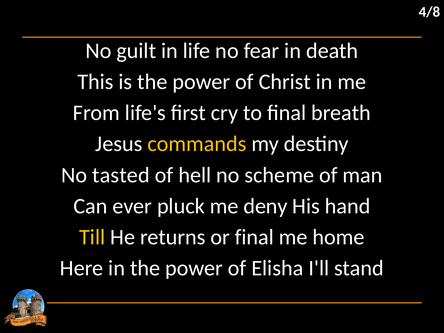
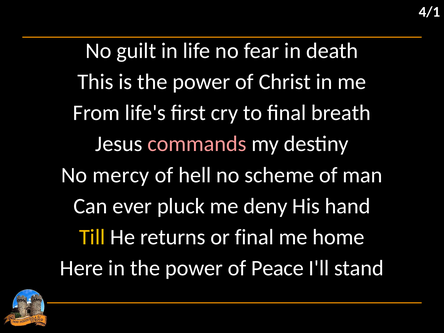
4/8: 4/8 -> 4/1 (429, 12)
commands colour: yellow -> pink (197, 144)
tasted: tasted -> mercy (121, 175)
Elisha: Elisha -> Peace (278, 268)
